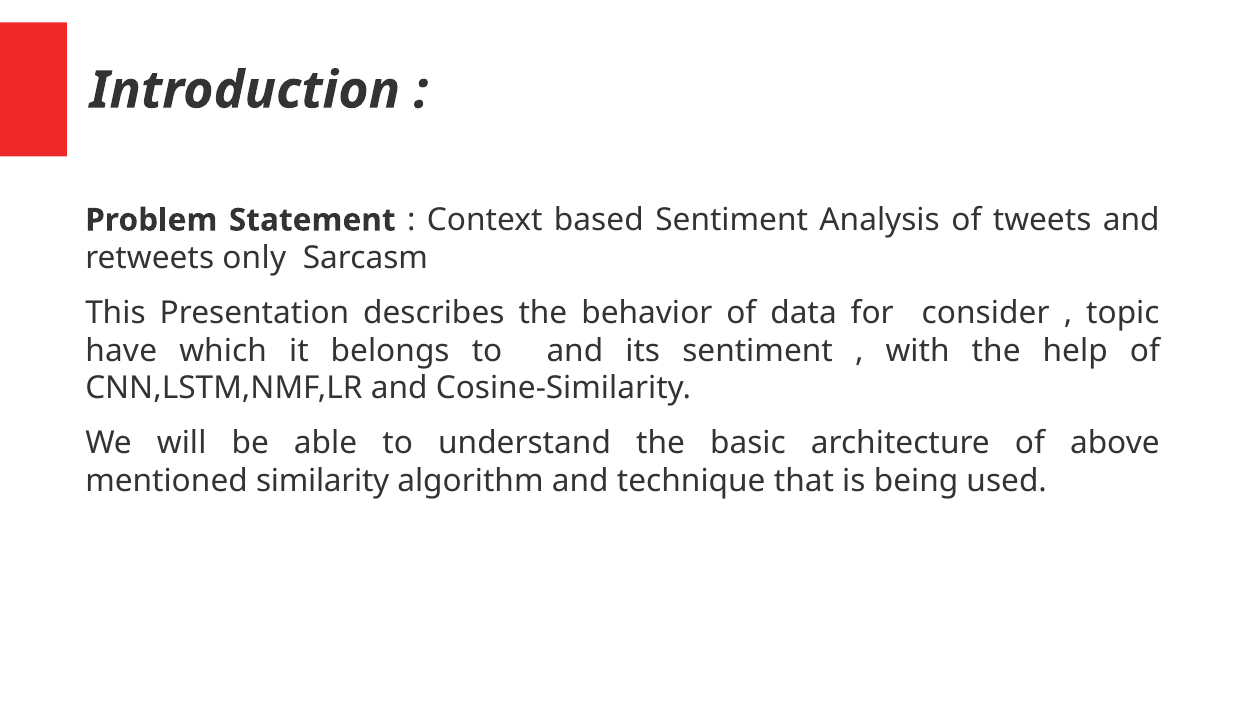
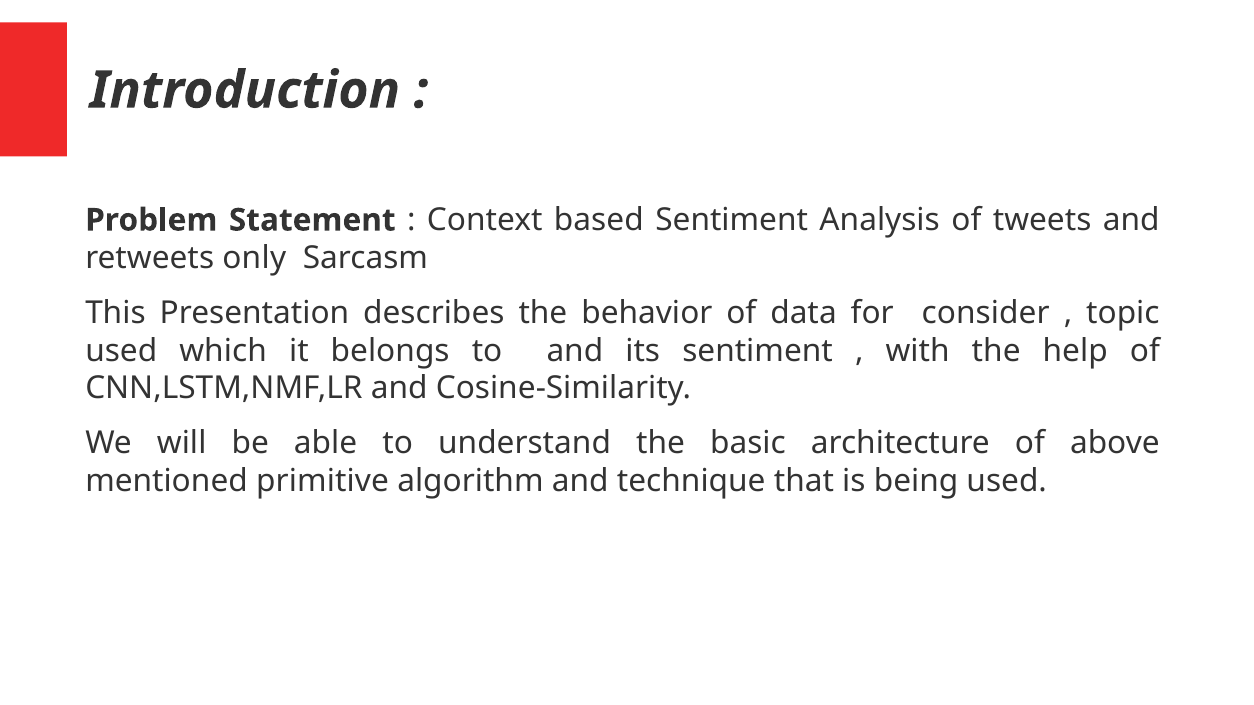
have: have -> used (121, 351)
similarity: similarity -> primitive (323, 481)
